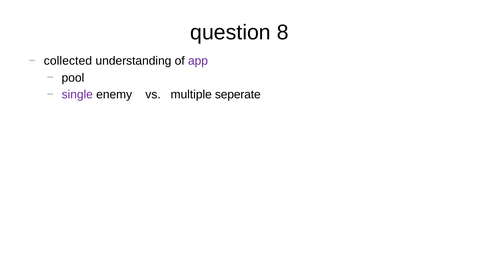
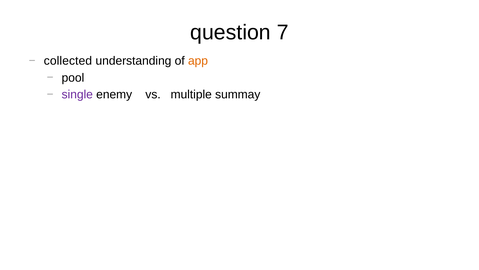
8: 8 -> 7 (283, 32)
app colour: purple -> orange (198, 61)
seperate: seperate -> summay (238, 94)
